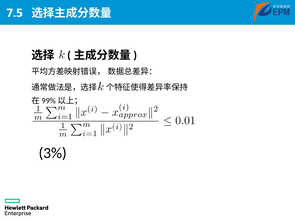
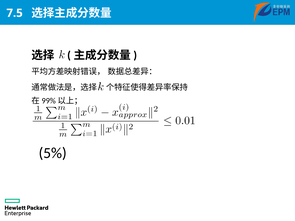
3%: 3% -> 5% (53, 153)
